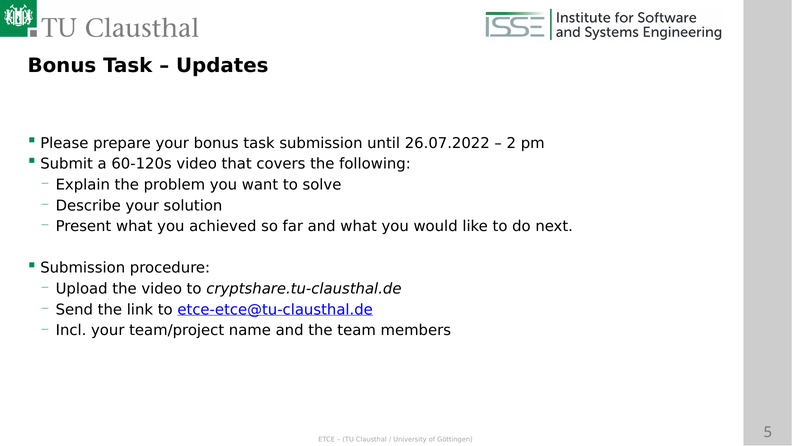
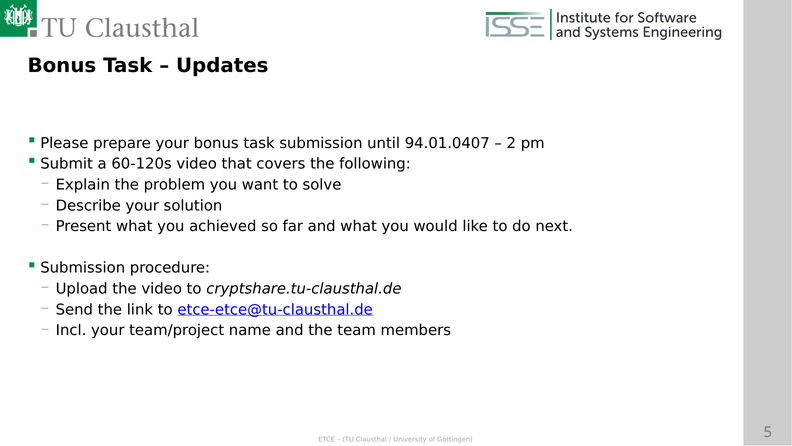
26.07.2022: 26.07.2022 -> 94.01.0407 (447, 143)
